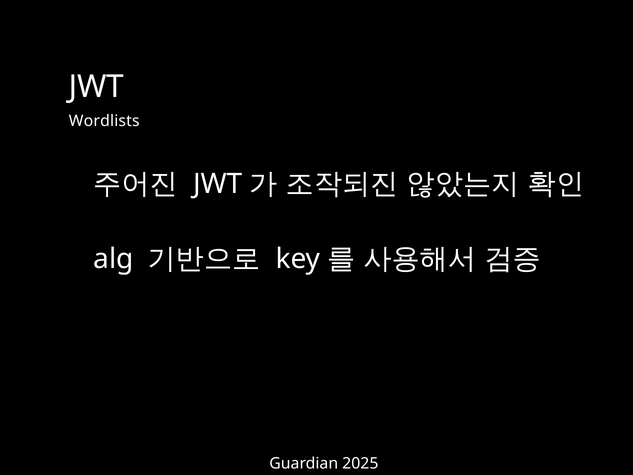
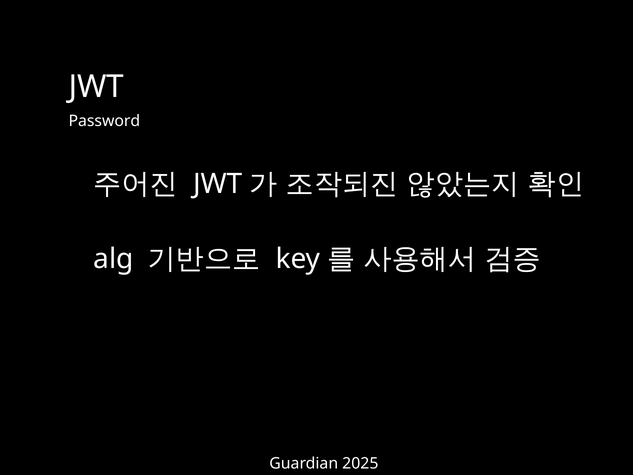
Wordlists: Wordlists -> Password (104, 121)
